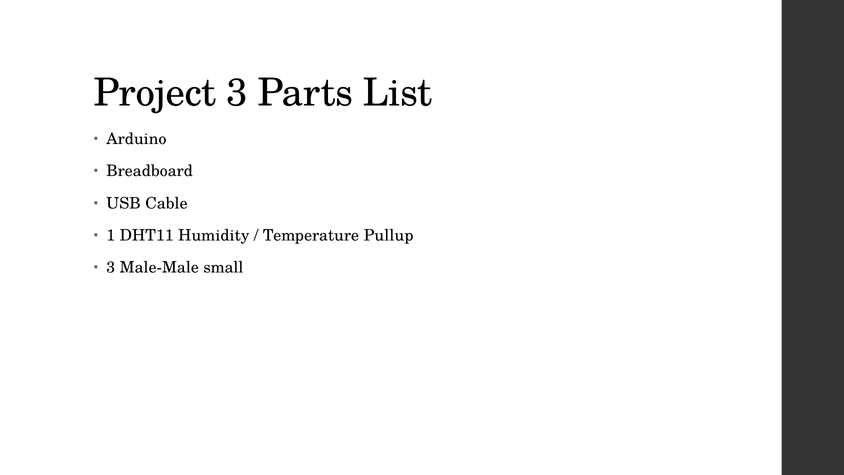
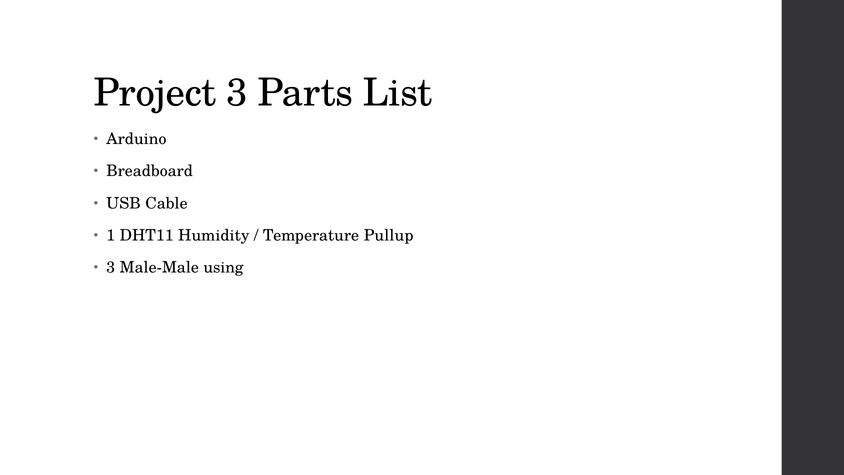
small: small -> using (223, 267)
